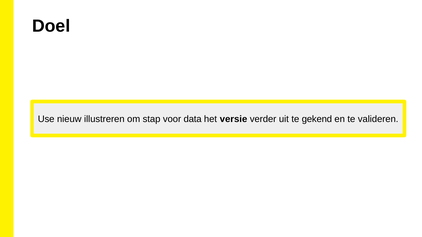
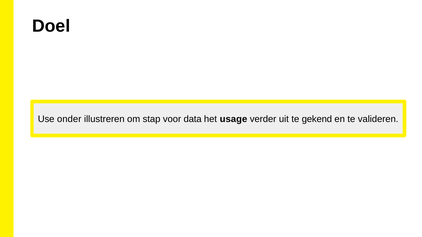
nieuw: nieuw -> onder (69, 119)
versie: versie -> usage (234, 119)
